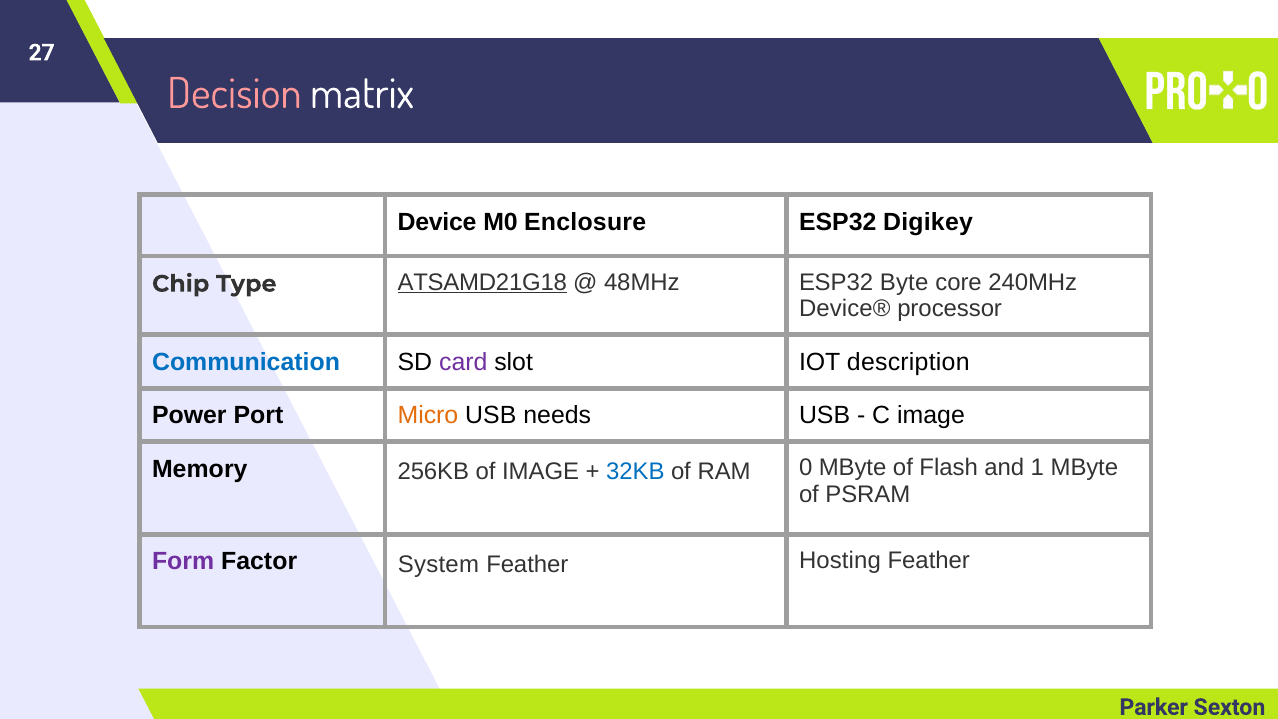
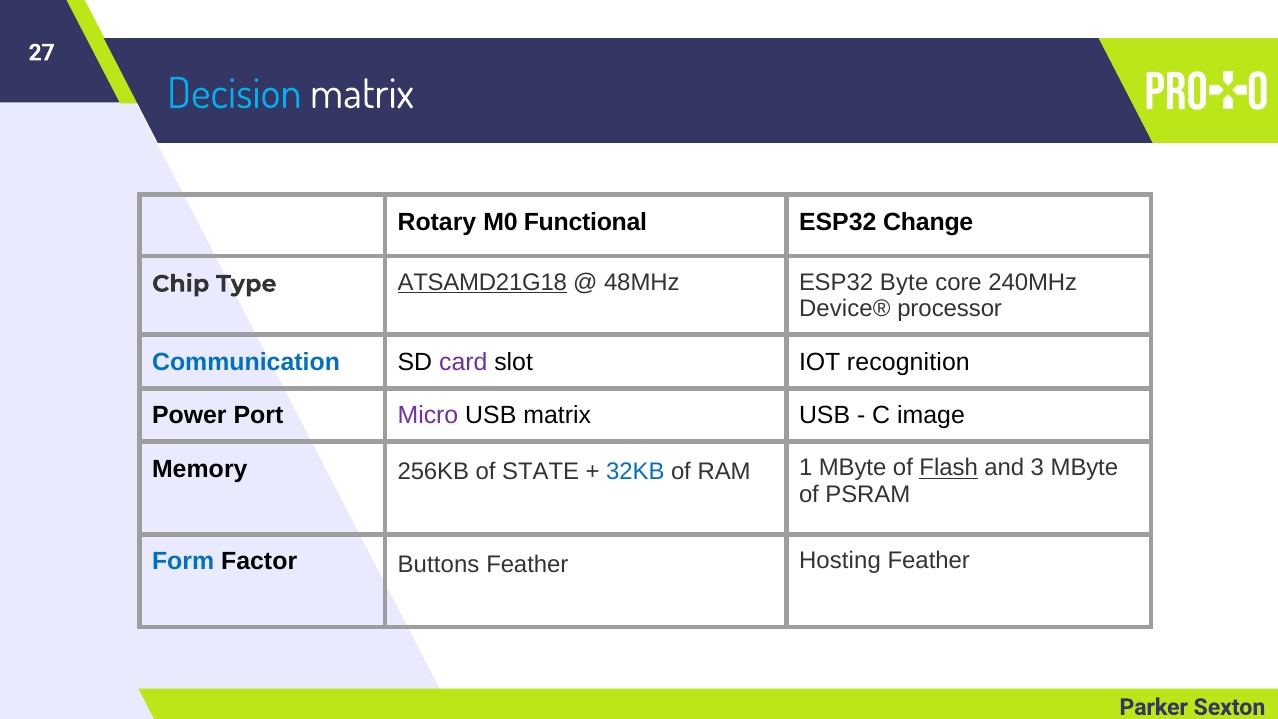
Decision colour: pink -> light blue (234, 94)
Device: Device -> Rotary (437, 222)
Enclosure: Enclosure -> Functional (585, 222)
Digikey: Digikey -> Change (928, 222)
description: description -> recognition (908, 362)
Micro colour: orange -> purple (428, 415)
USB needs: needs -> matrix (557, 415)
of IMAGE: IMAGE -> STATE (541, 472)
0: 0 -> 1 (806, 468)
Flash underline: none -> present (949, 468)
1: 1 -> 3 (1037, 468)
Form colour: purple -> blue (183, 561)
System: System -> Buttons (439, 565)
